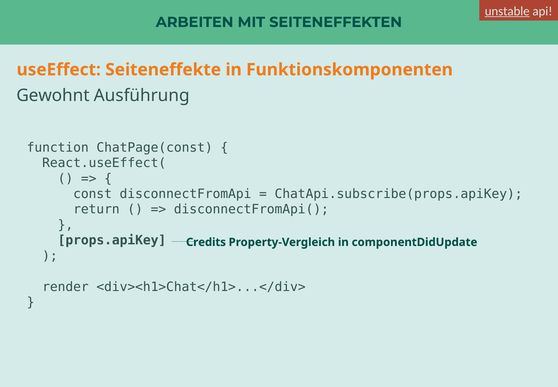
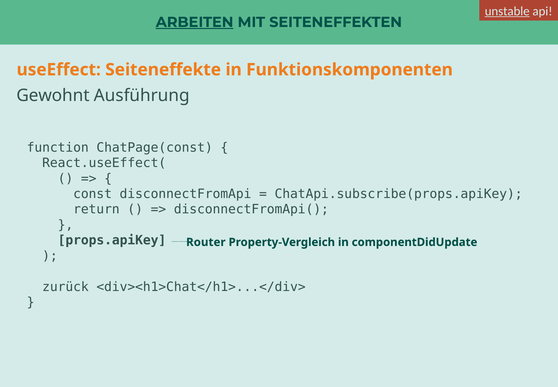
ARBEITEN underline: none -> present (195, 22)
Credits: Credits -> Router (206, 242)
render: render -> zurück (65, 286)
